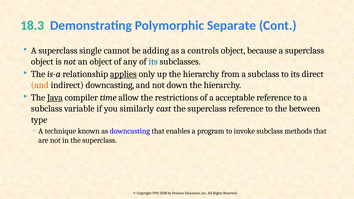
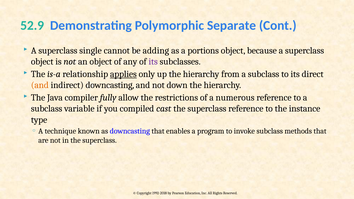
18.3: 18.3 -> 52.9 (32, 25)
controls: controls -> portions (203, 51)
its colour: blue -> purple (153, 62)
Java underline: present -> none (55, 98)
time: time -> fully (108, 98)
acceptable: acceptable -> numerous (235, 98)
similarly: similarly -> compiled (137, 109)
between: between -> instance (305, 109)
